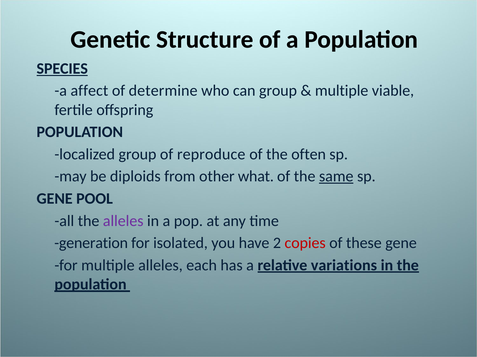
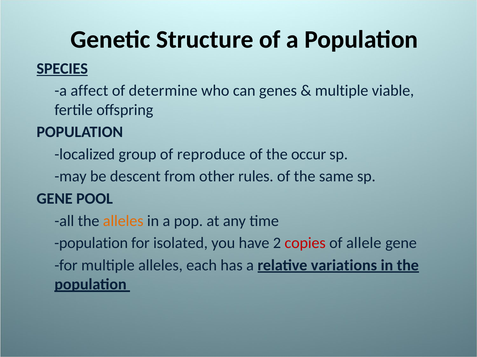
can group: group -> genes (278, 91)
often: often -> occur (309, 155)
diploids: diploids -> descent (135, 177)
what: what -> rules (256, 177)
same underline: present -> none (336, 177)
alleles colour: purple -> orange (123, 221)
generation: generation -> population (91, 244)
these: these -> allele (364, 244)
